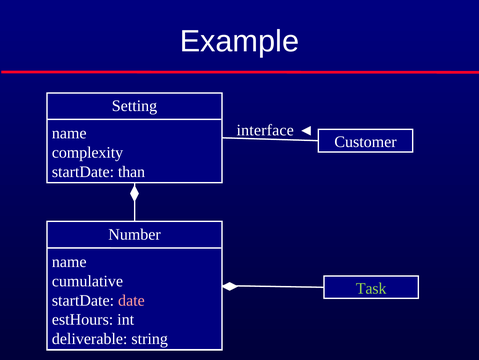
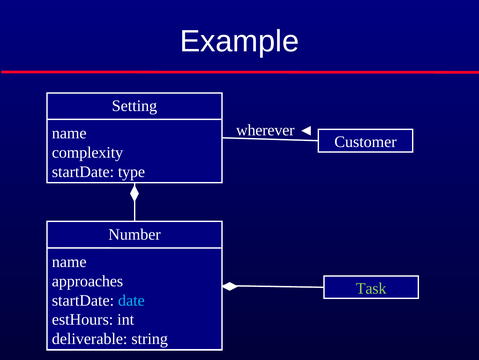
interface: interface -> wherever (265, 130)
than: than -> type (131, 172)
cumulative: cumulative -> approaches (87, 281)
date colour: pink -> light blue (131, 300)
